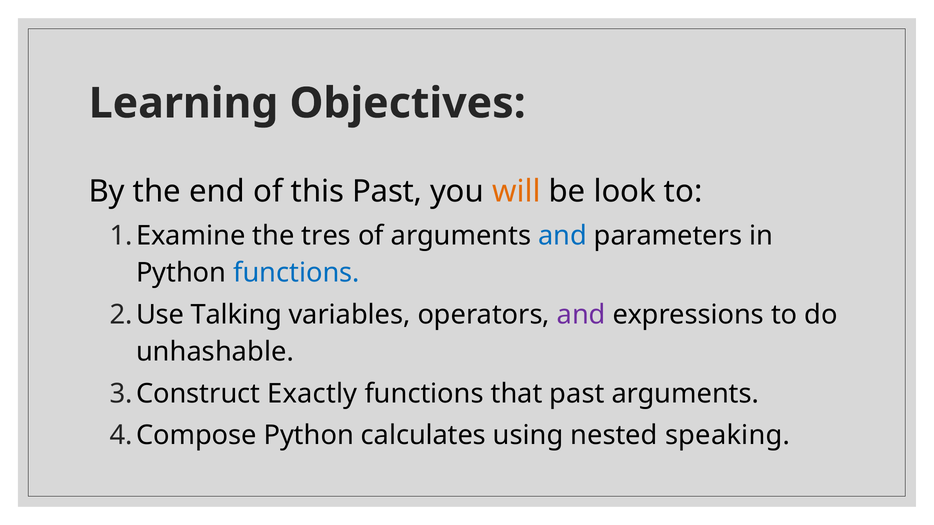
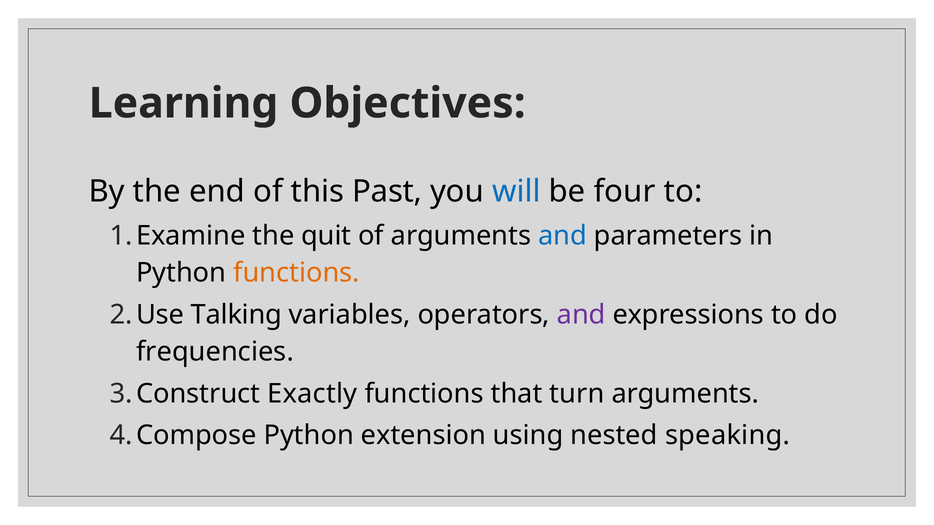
will colour: orange -> blue (516, 192)
look: look -> four (625, 192)
tres: tres -> quit (326, 236)
functions colour: blue -> orange (297, 273)
unhashable: unhashable -> frequencies (215, 352)
that past: past -> turn (577, 394)
calculates: calculates -> extension (423, 436)
